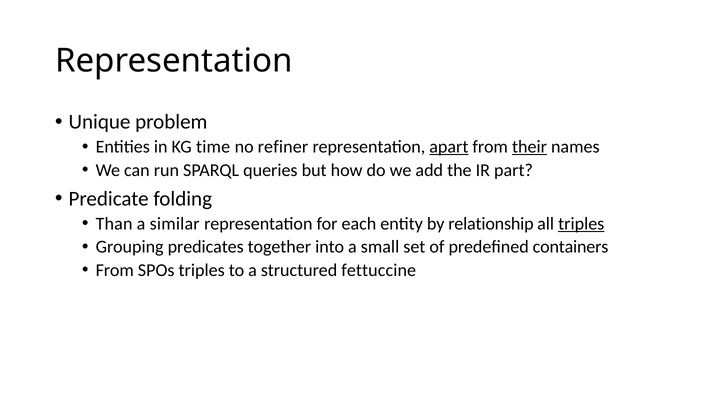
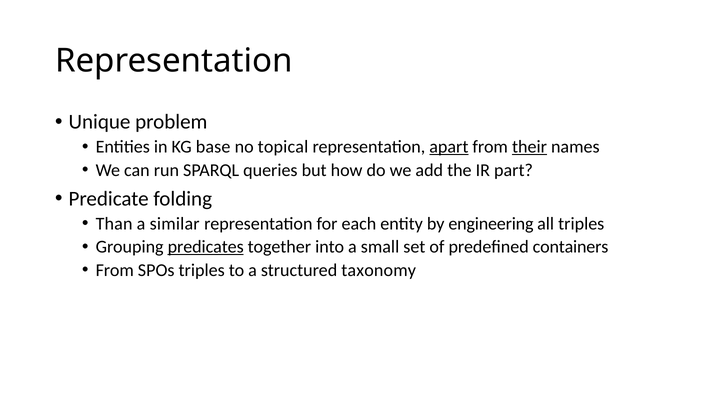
time: time -> base (213, 147)
refiner: refiner -> topical (283, 147)
relationship: relationship -> engineering (491, 224)
triples underline: present -> none (581, 224)
predicates underline: none -> present (206, 247)
fettuccine: fettuccine -> taxonomy (379, 270)
